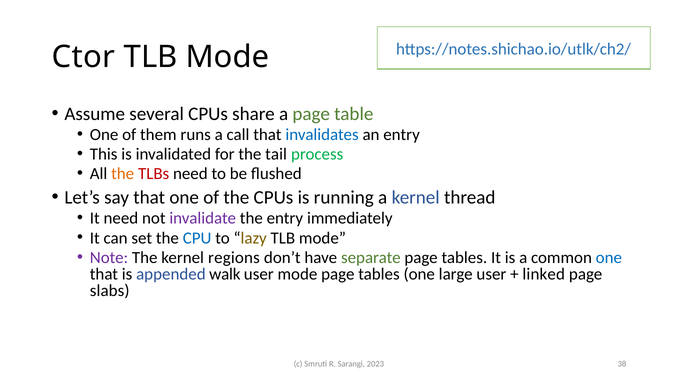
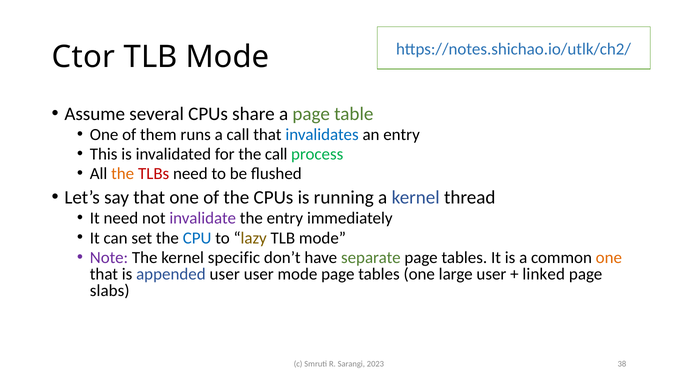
the tail: tail -> call (276, 154)
regions: regions -> specific (234, 258)
one colour: blue -> orange (609, 258)
appended walk: walk -> user (225, 274)
